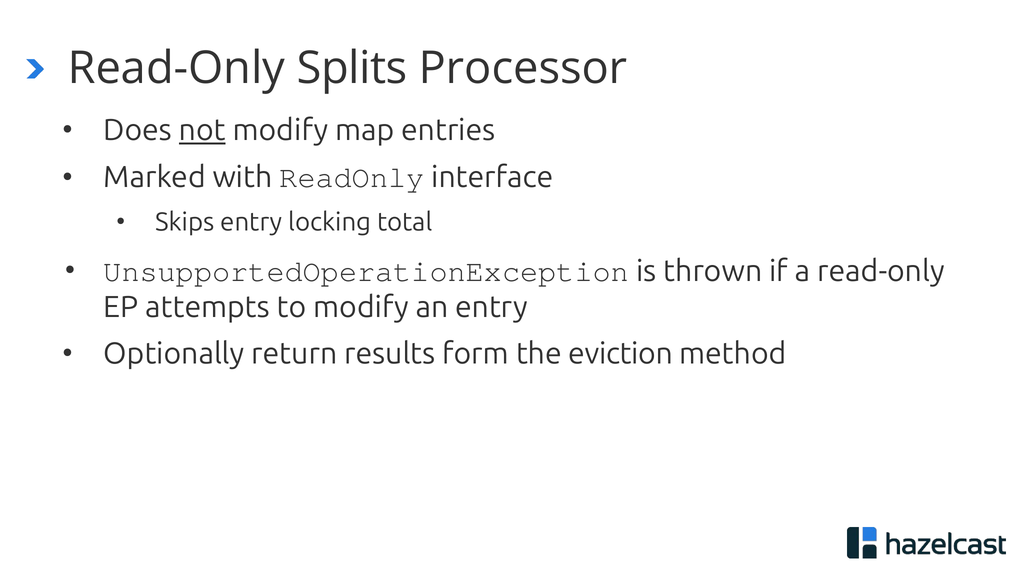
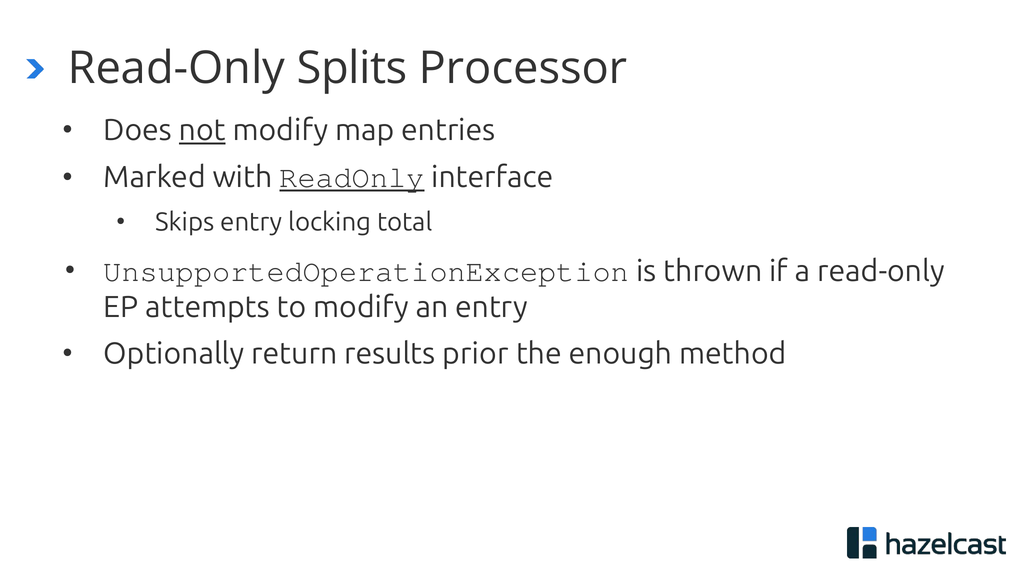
ReadOnly underline: none -> present (352, 177)
form: form -> prior (476, 354)
eviction: eviction -> enough (620, 354)
